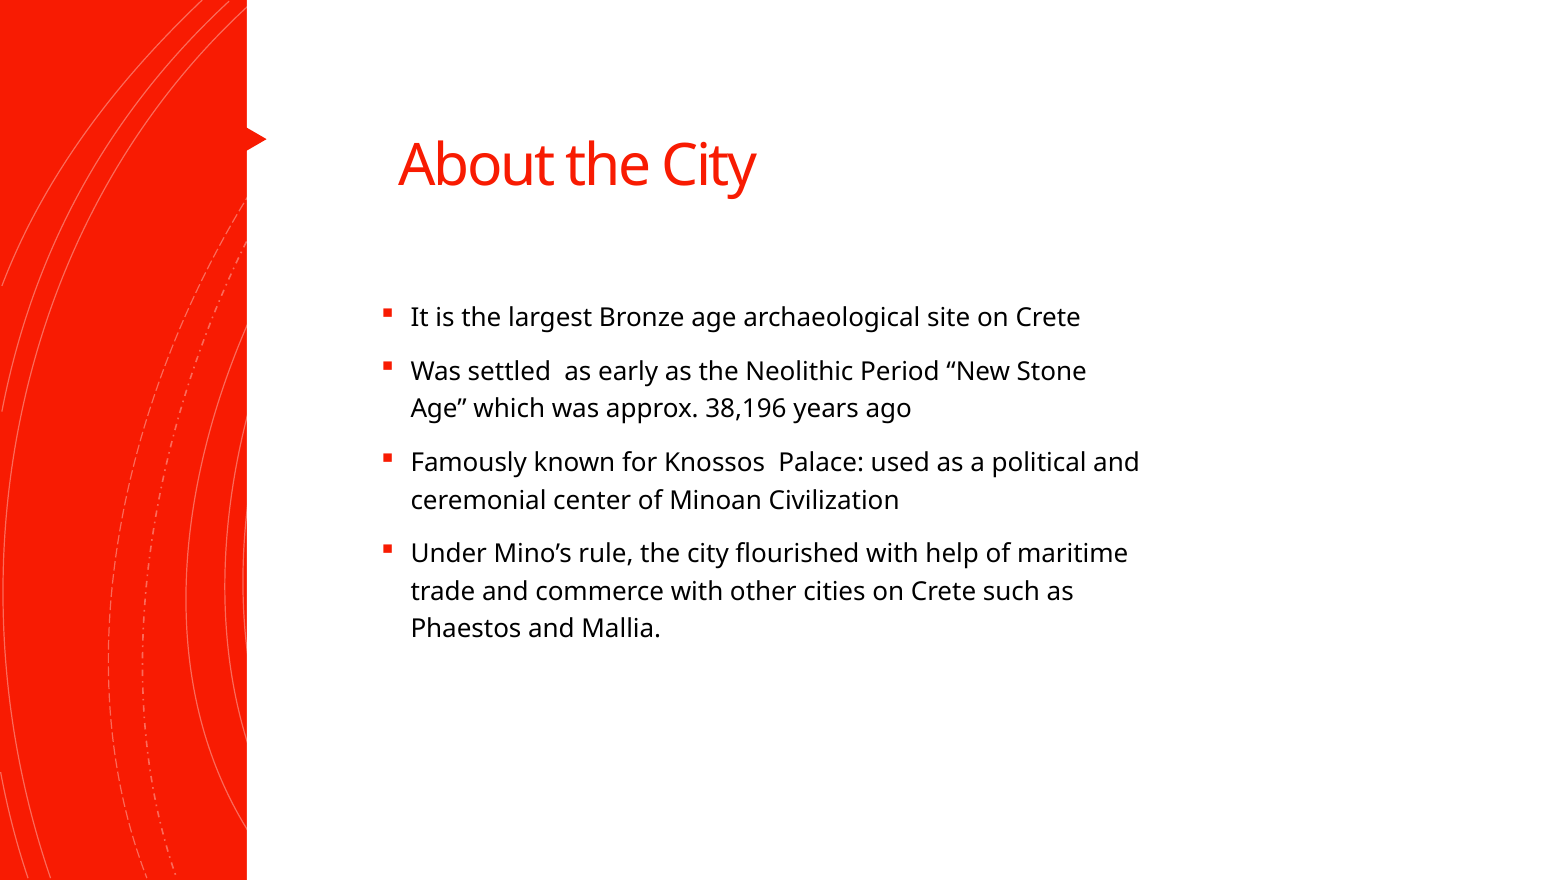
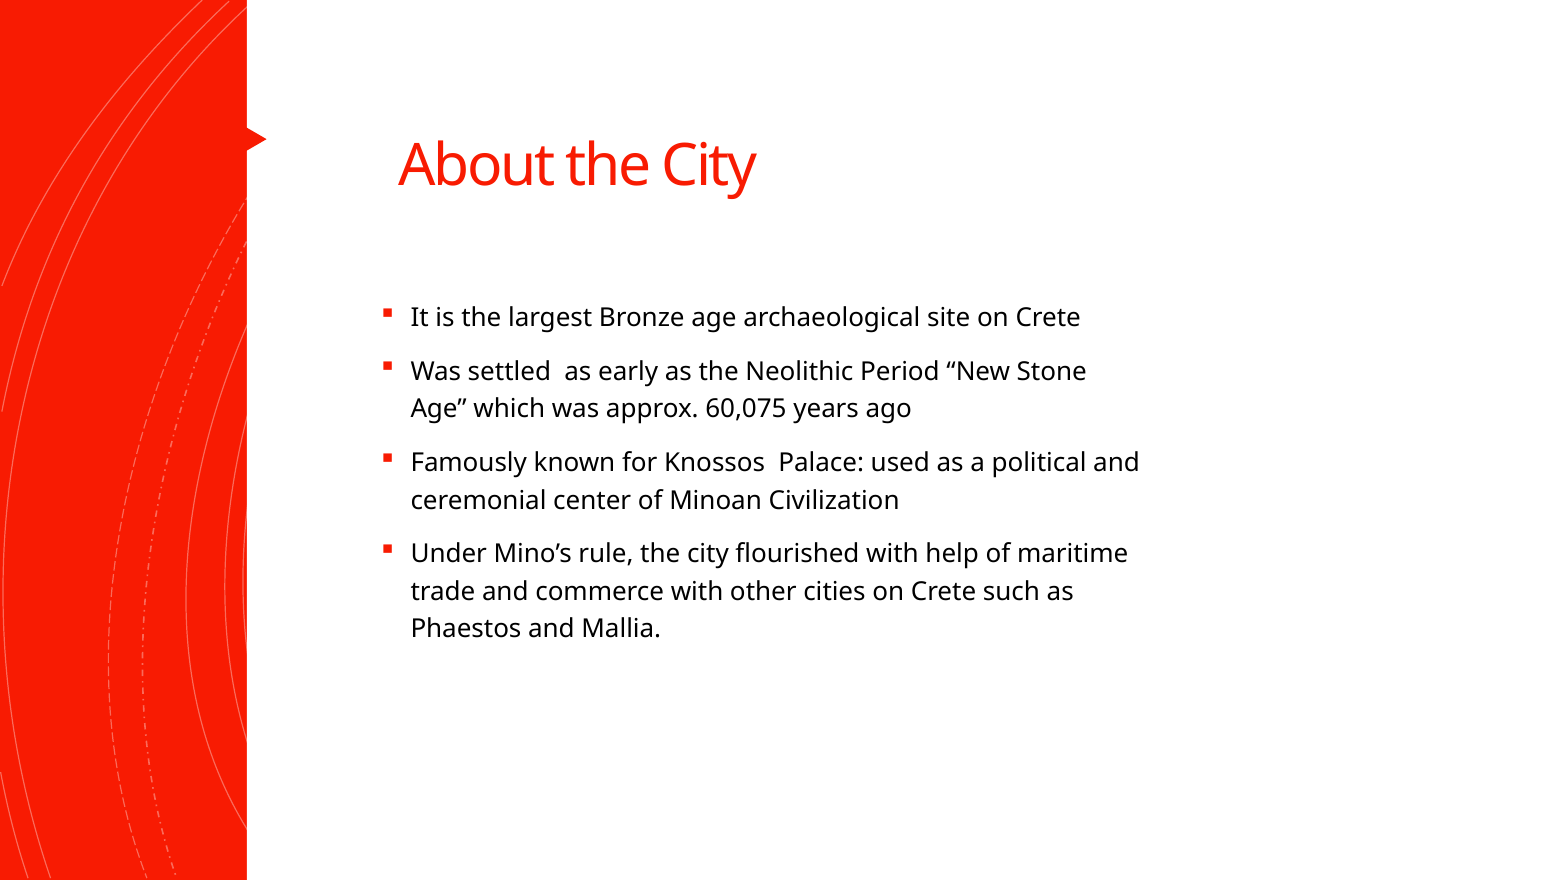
38,196: 38,196 -> 60,075 (746, 409)
